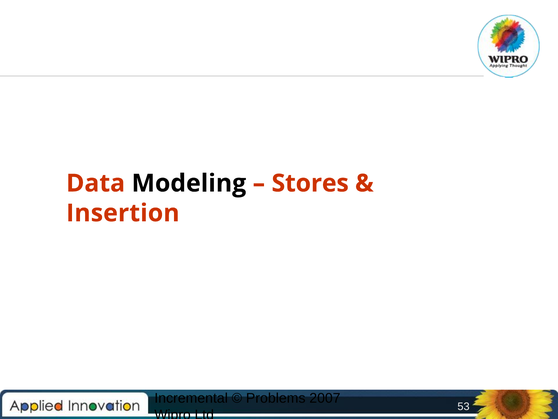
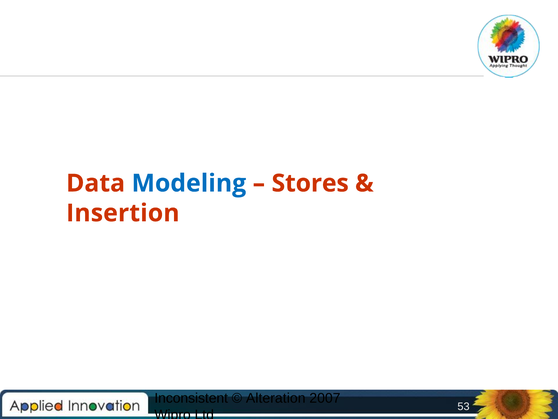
Modeling colour: black -> blue (189, 183)
Incremental: Incremental -> Inconsistent (191, 398)
Problems: Problems -> Alteration (276, 398)
